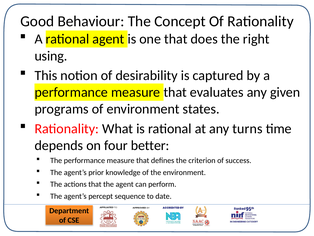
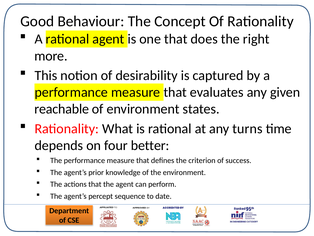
using: using -> more (51, 56)
programs: programs -> reachable (62, 109)
